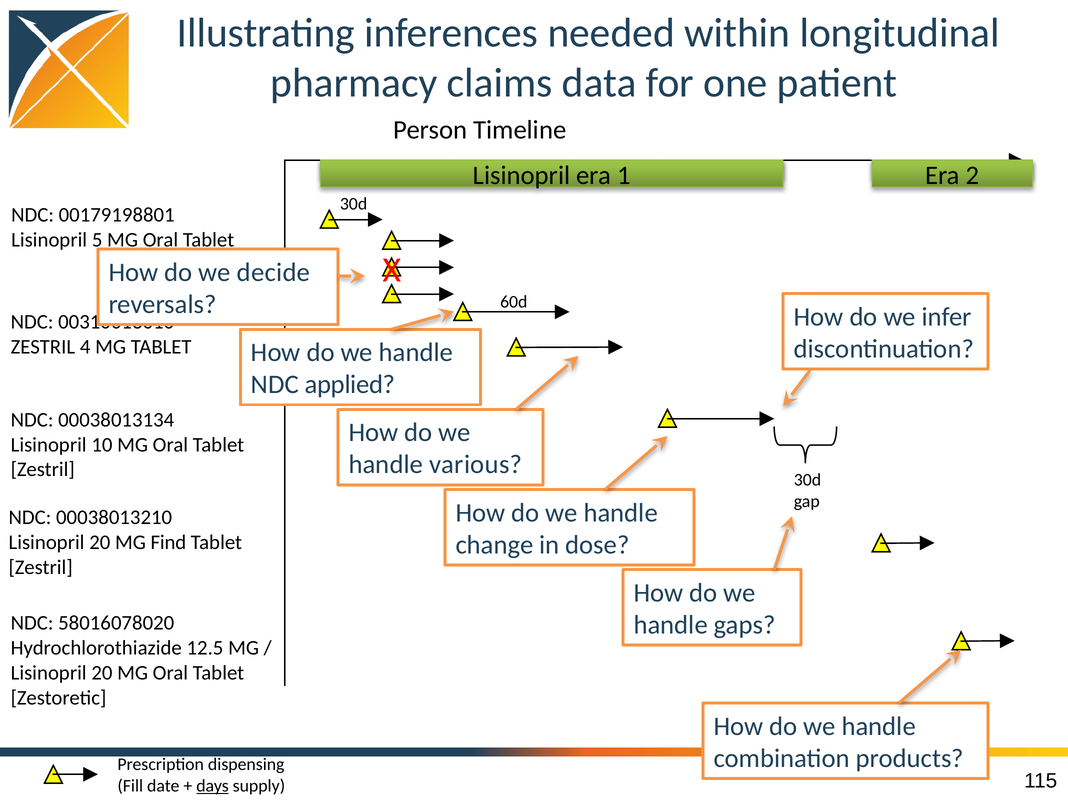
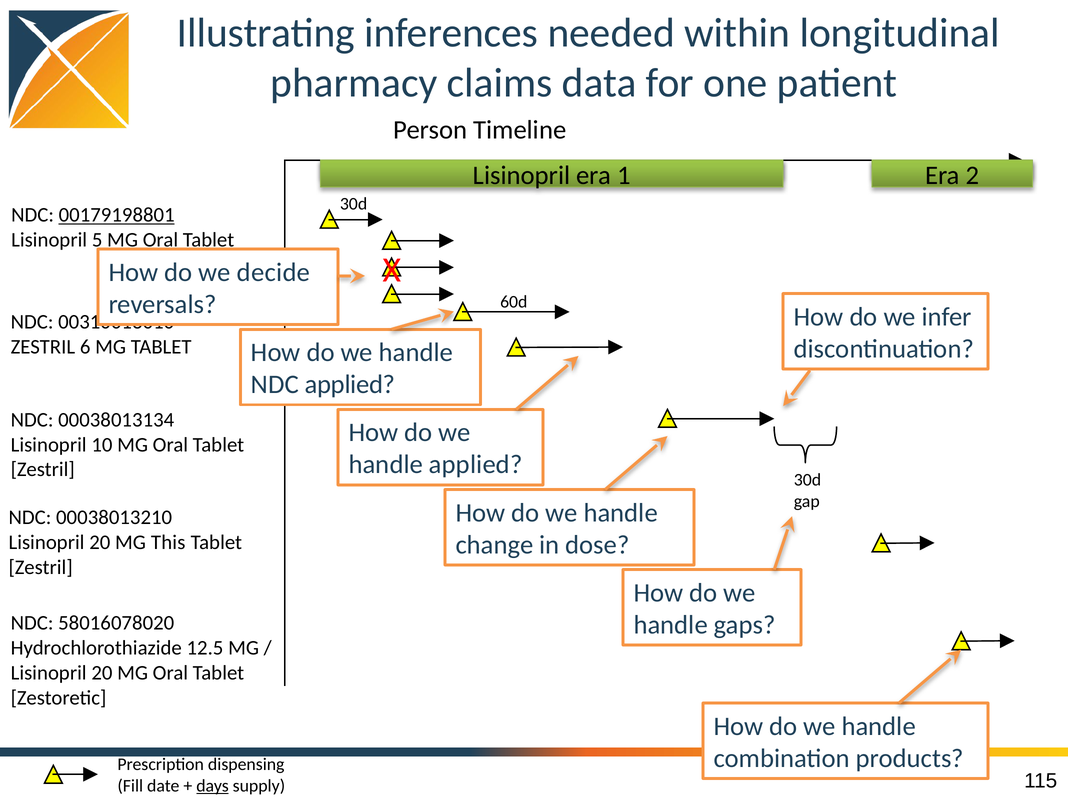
00179198801 underline: none -> present (117, 215)
4: 4 -> 6 (85, 347)
handle various: various -> applied (476, 465)
Find: Find -> This (168, 543)
